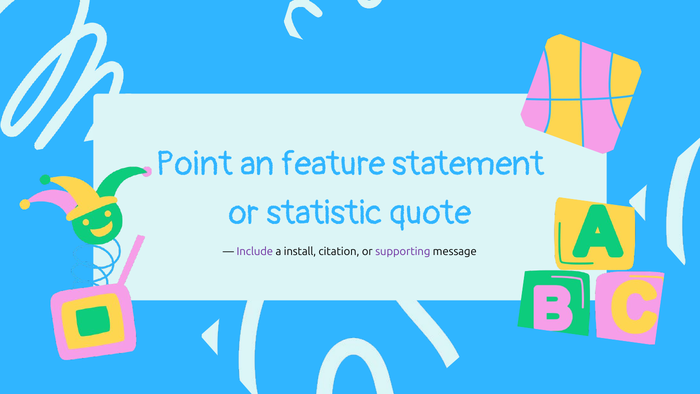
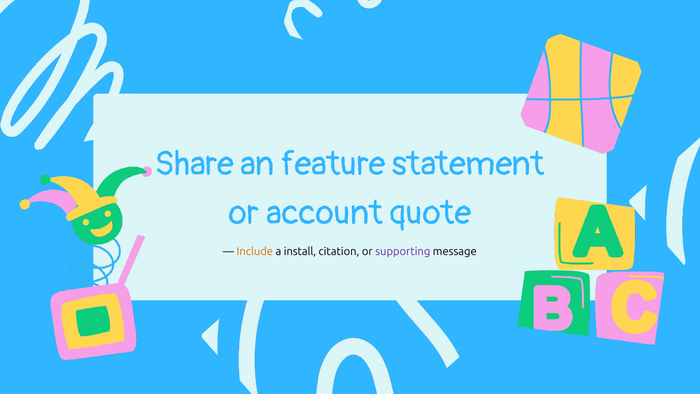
Point: Point -> Share (194, 164)
statistic: statistic -> account (324, 213)
Include colour: purple -> orange (255, 252)
